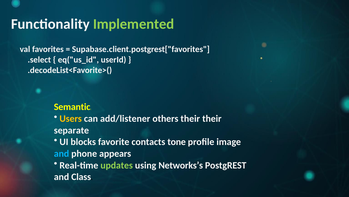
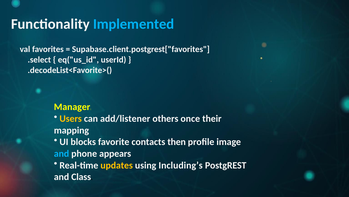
Implemented colour: light green -> light blue (134, 24)
Semantic: Semantic -> Manager (72, 107)
others their: their -> once (190, 118)
separate: separate -> mapping (71, 130)
tone: tone -> then (177, 141)
updates colour: light green -> yellow (117, 165)
Networks’s: Networks’s -> Including’s (181, 165)
